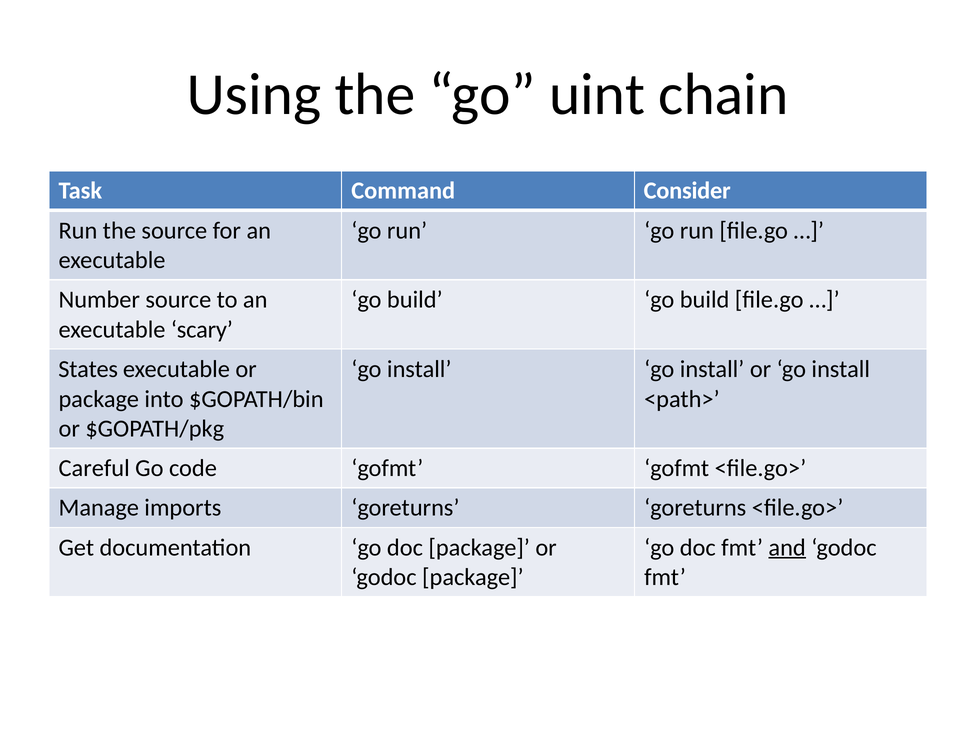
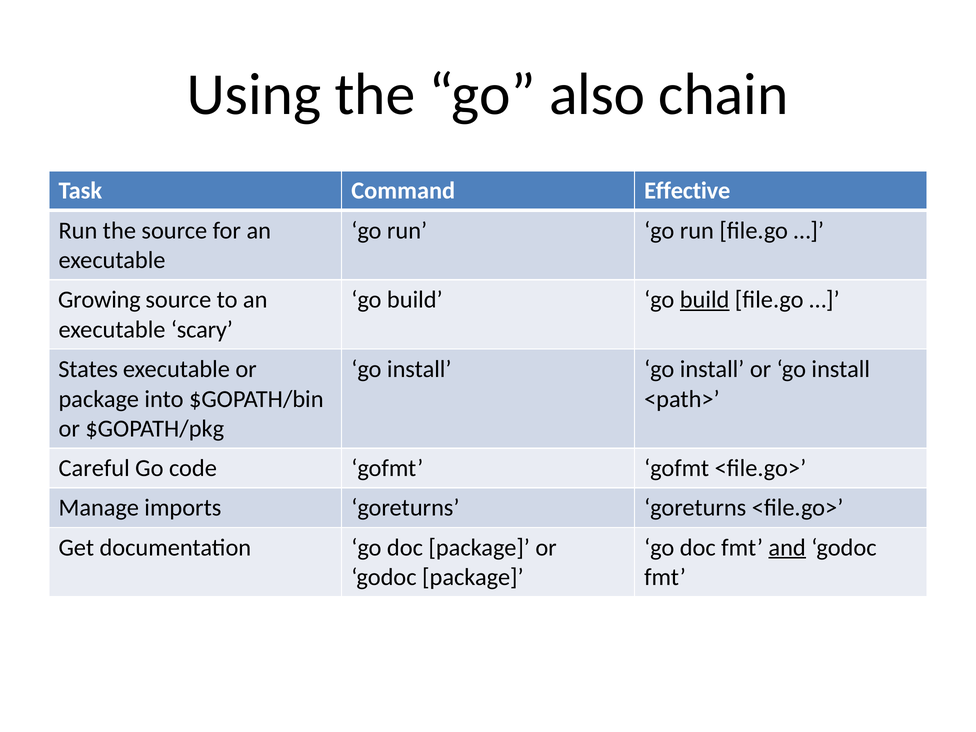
uint: uint -> also (597, 94)
Consider: Consider -> Effective (687, 191)
Number: Number -> Growing (99, 300)
build underline: none -> present (705, 300)
